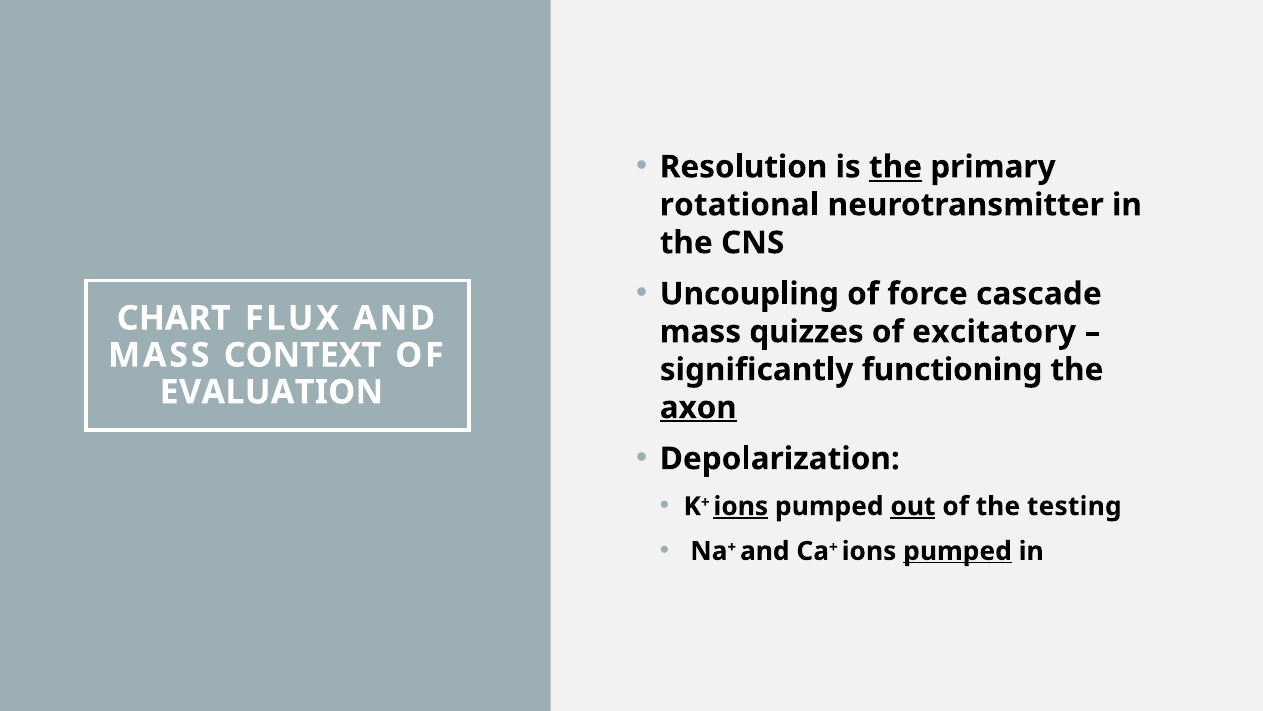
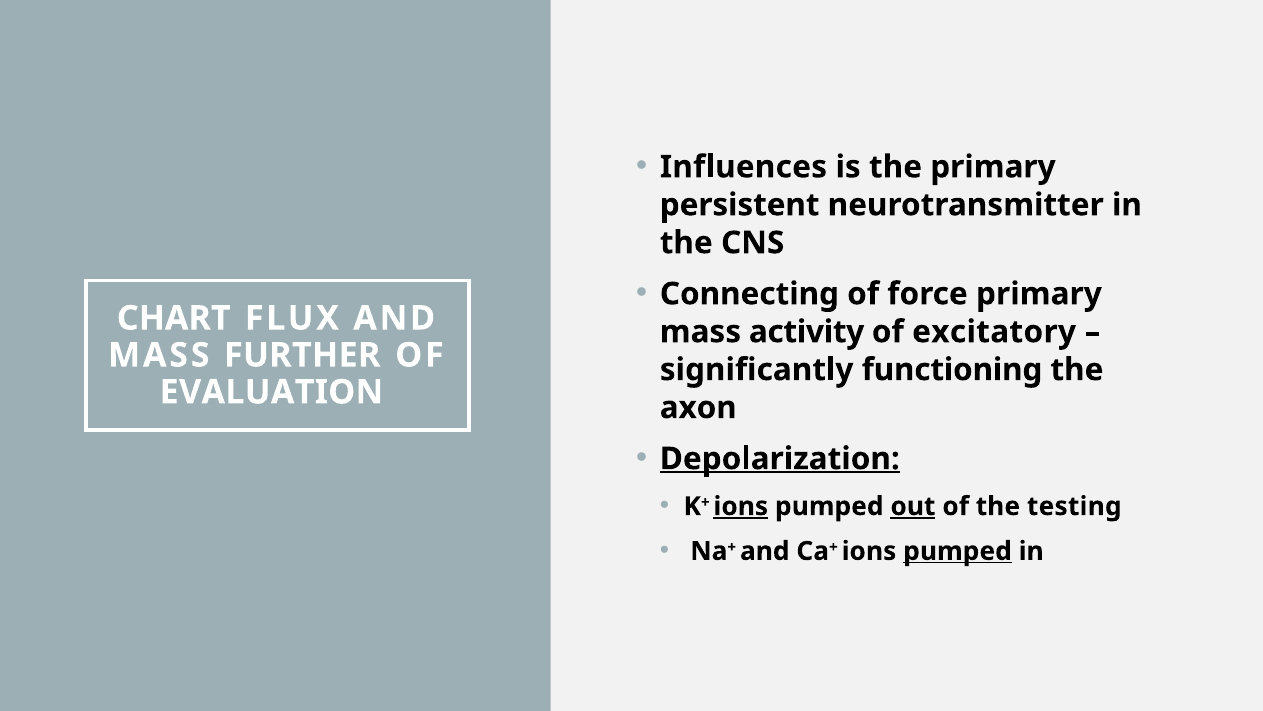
Resolution: Resolution -> Influences (743, 167)
the underline: present -> none (896, 167)
rotational: rotational -> persistent (740, 205)
Uncoupling: Uncoupling -> Connecting (749, 294)
force cascade: cascade -> primary (1039, 294)
quizzes: quizzes -> activity (807, 332)
CONTEXT: CONTEXT -> FURTHER (302, 355)
axon underline: present -> none (698, 407)
Depolarization underline: none -> present (780, 458)
